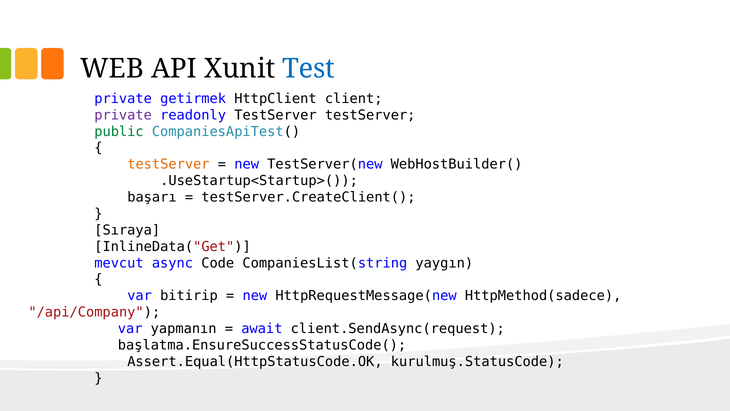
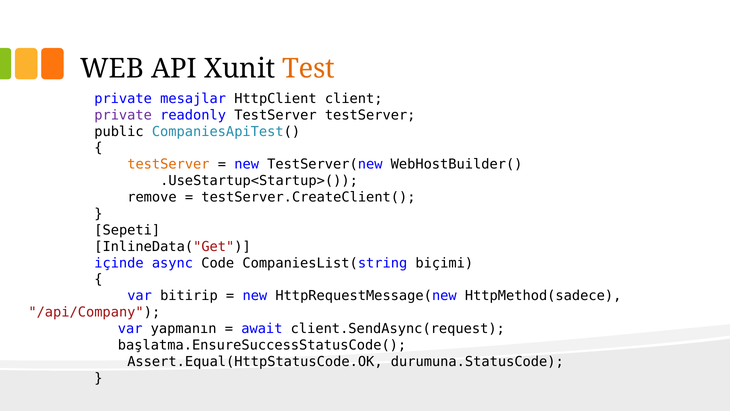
Test colour: blue -> orange (309, 69)
getirmek: getirmek -> mesajlar (193, 99)
public colour: green -> black (119, 131)
başarı: başarı -> remove (152, 197)
Sıraya: Sıraya -> Sepeti (127, 230)
mevcut: mevcut -> içinde (119, 263)
yaygın: yaygın -> biçimi (444, 263)
kurulmuş.StatusCode: kurulmuş.StatusCode -> durumuna.StatusCode (477, 361)
